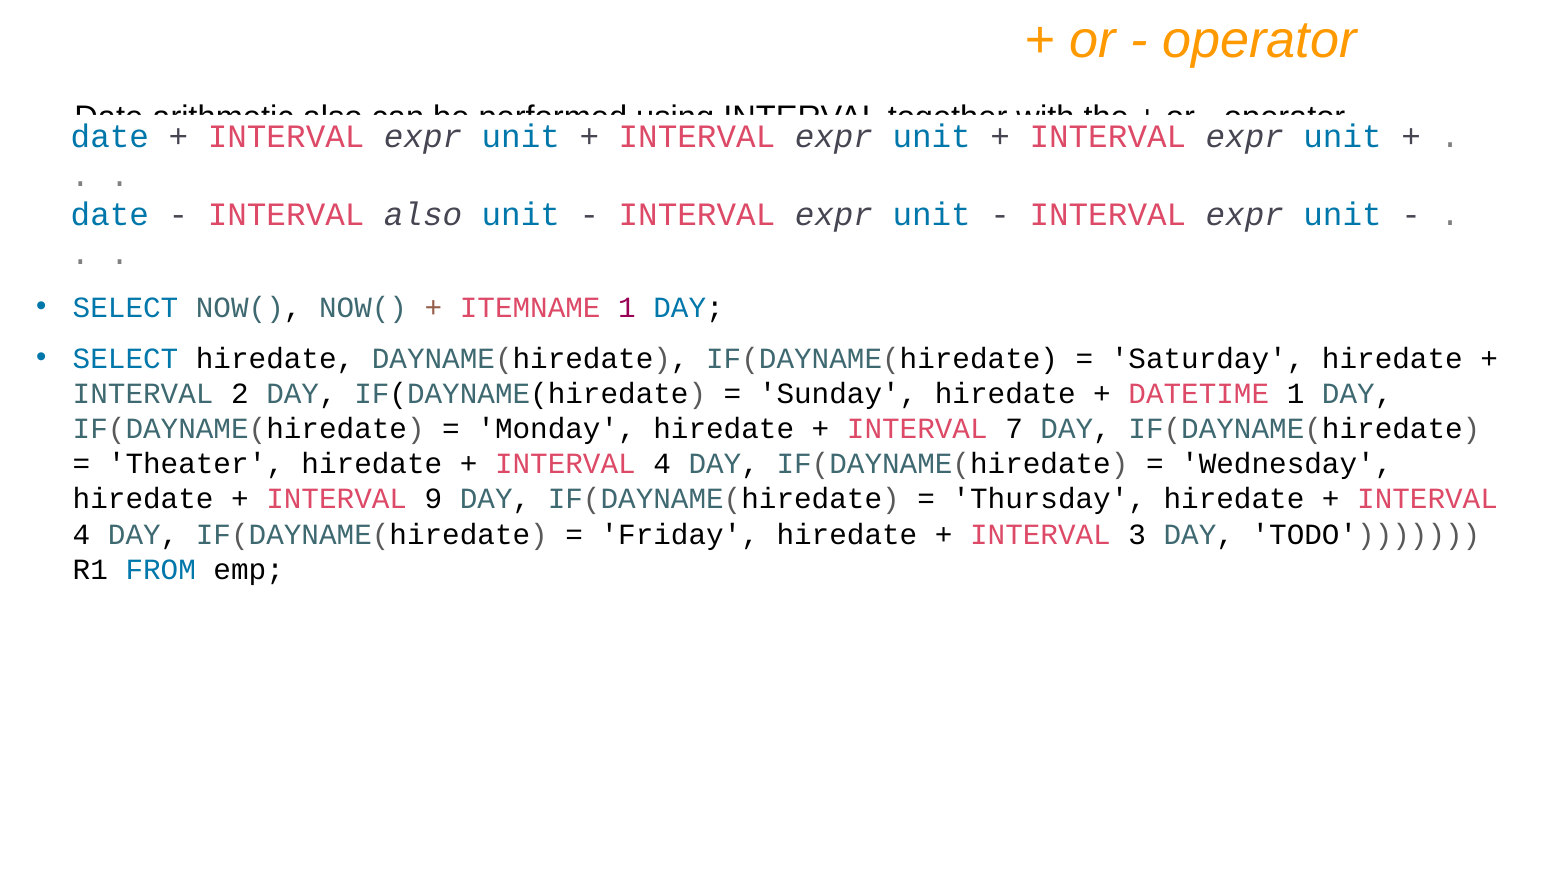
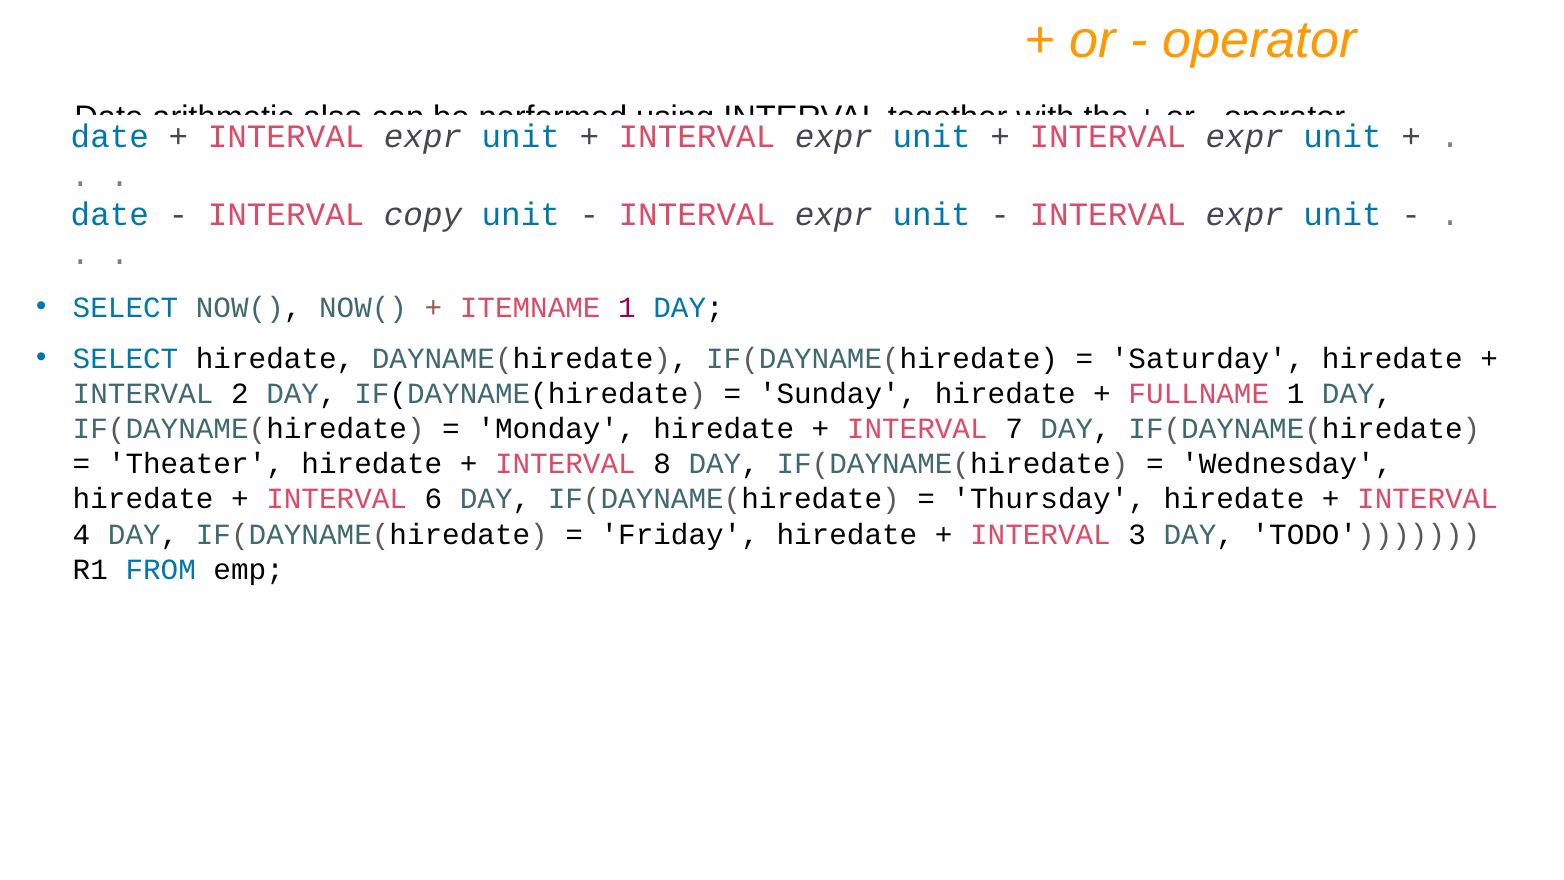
INTERVAL also: also -> copy (423, 215)
DATETIME: DATETIME -> FULLNAME (1199, 394)
4: 4 -> 8 (662, 464)
9: 9 -> 6 (433, 499)
